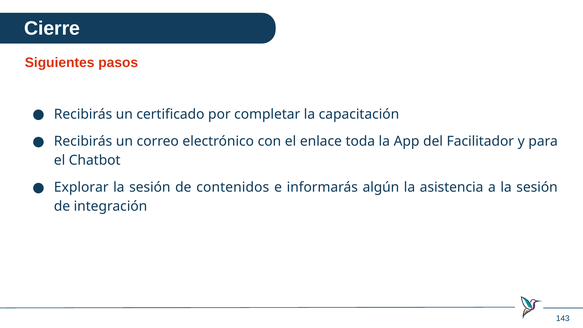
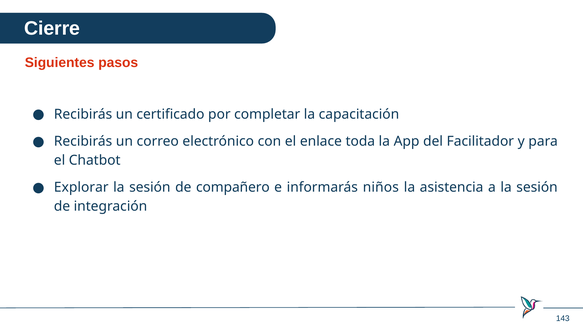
contenidos: contenidos -> compañero (233, 187)
algún: algún -> niños (381, 187)
